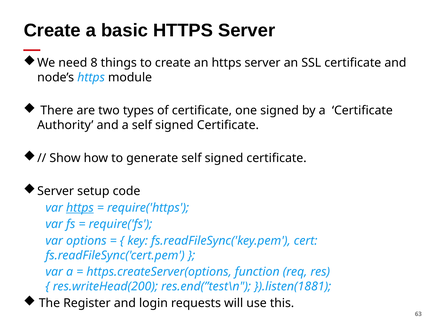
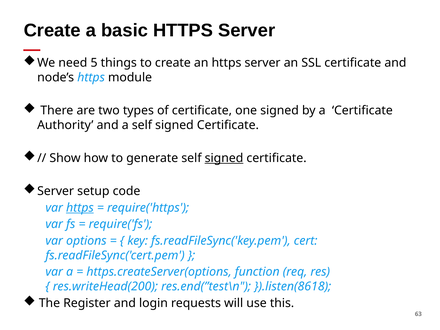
8: 8 -> 5 (94, 63)
signed underline: none -> present (224, 158)
}).listen(1881: }).listen(1881 -> }).listen(8618 (293, 287)
